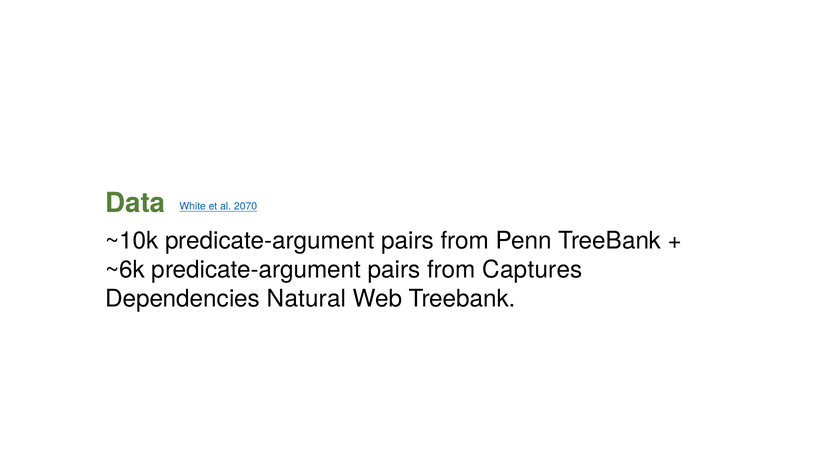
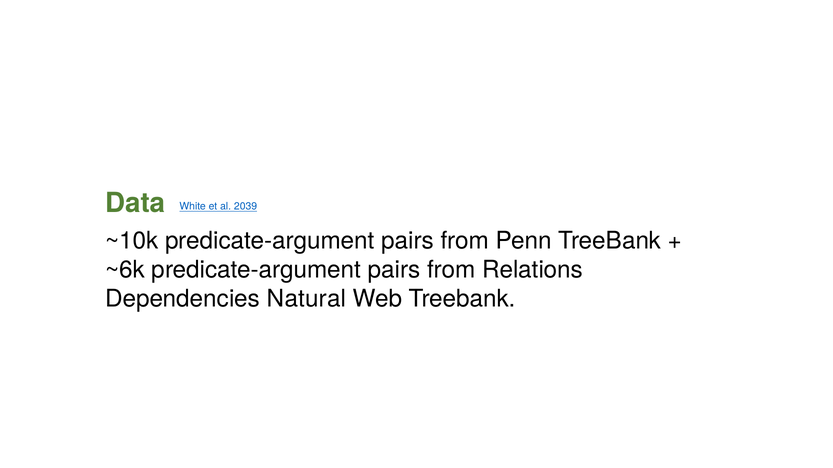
2070: 2070 -> 2039 (246, 207)
Captures: Captures -> Relations (533, 270)
